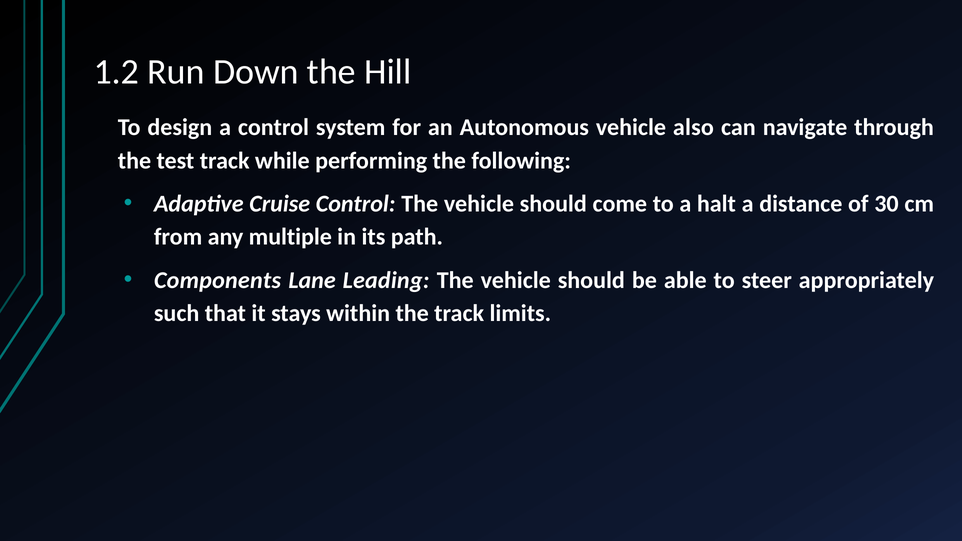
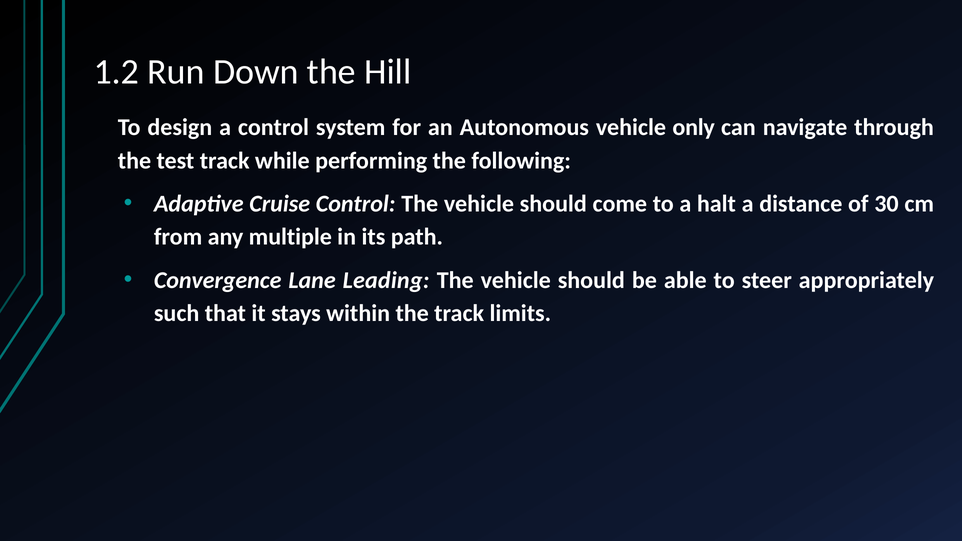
also: also -> only (694, 127)
Components: Components -> Convergence (218, 280)
